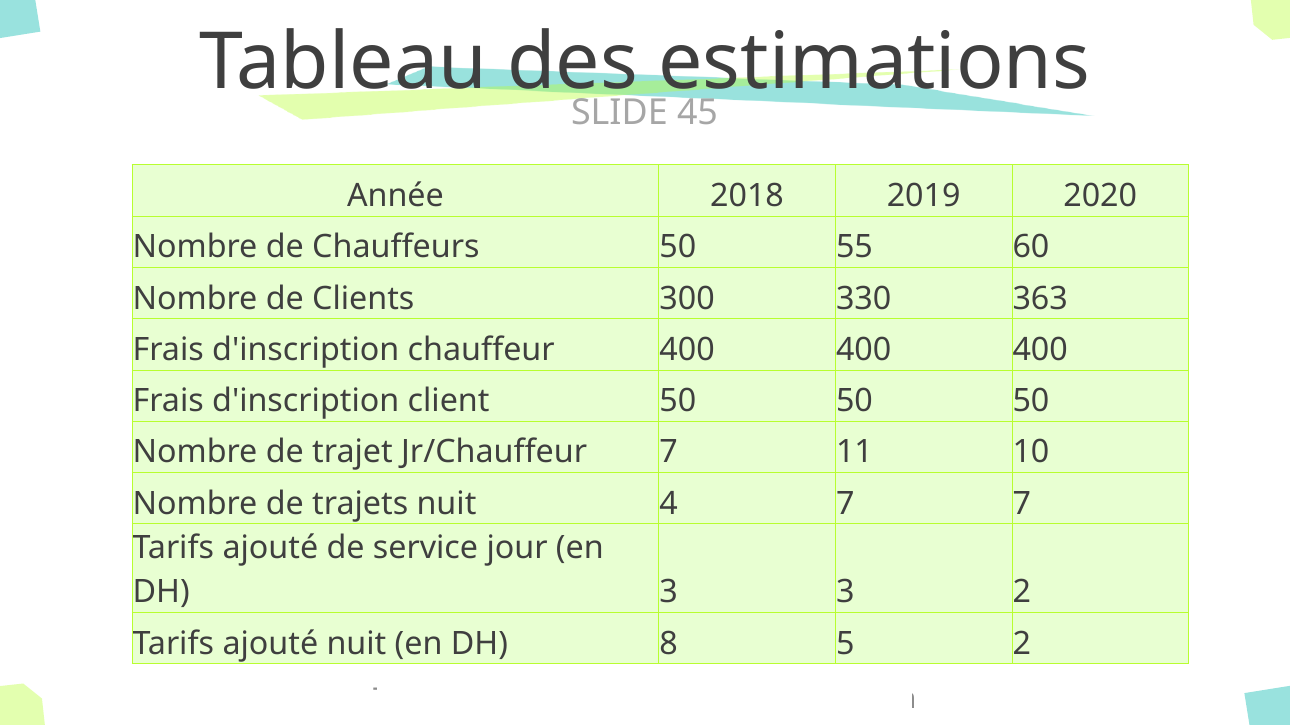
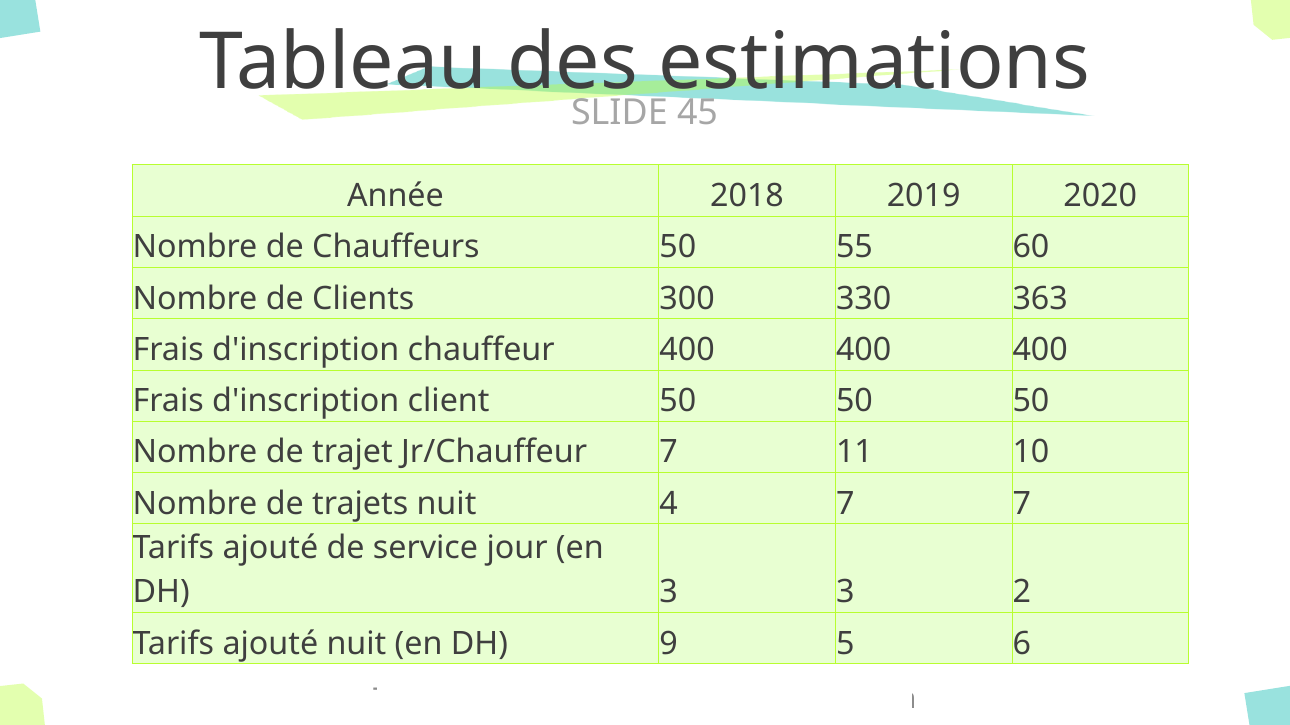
8: 8 -> 9 (669, 644)
5 2: 2 -> 6 (1022, 644)
